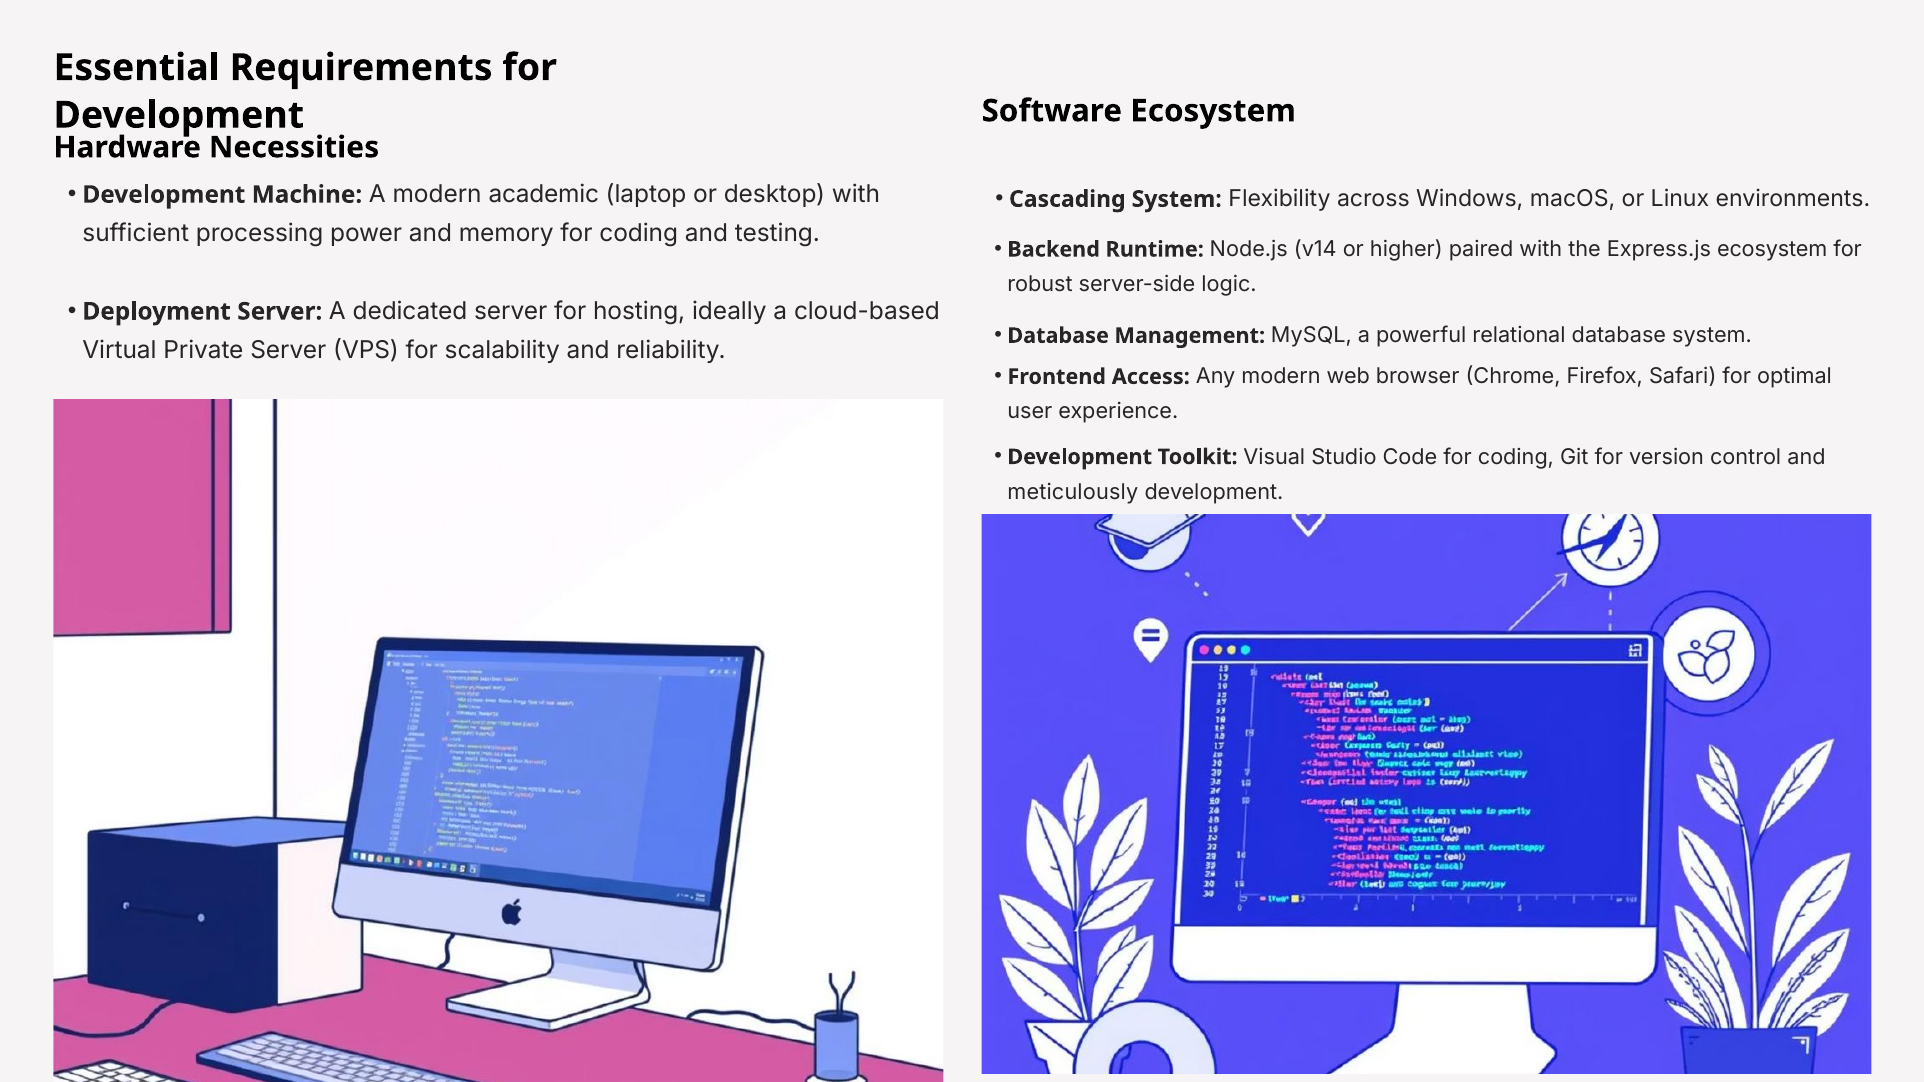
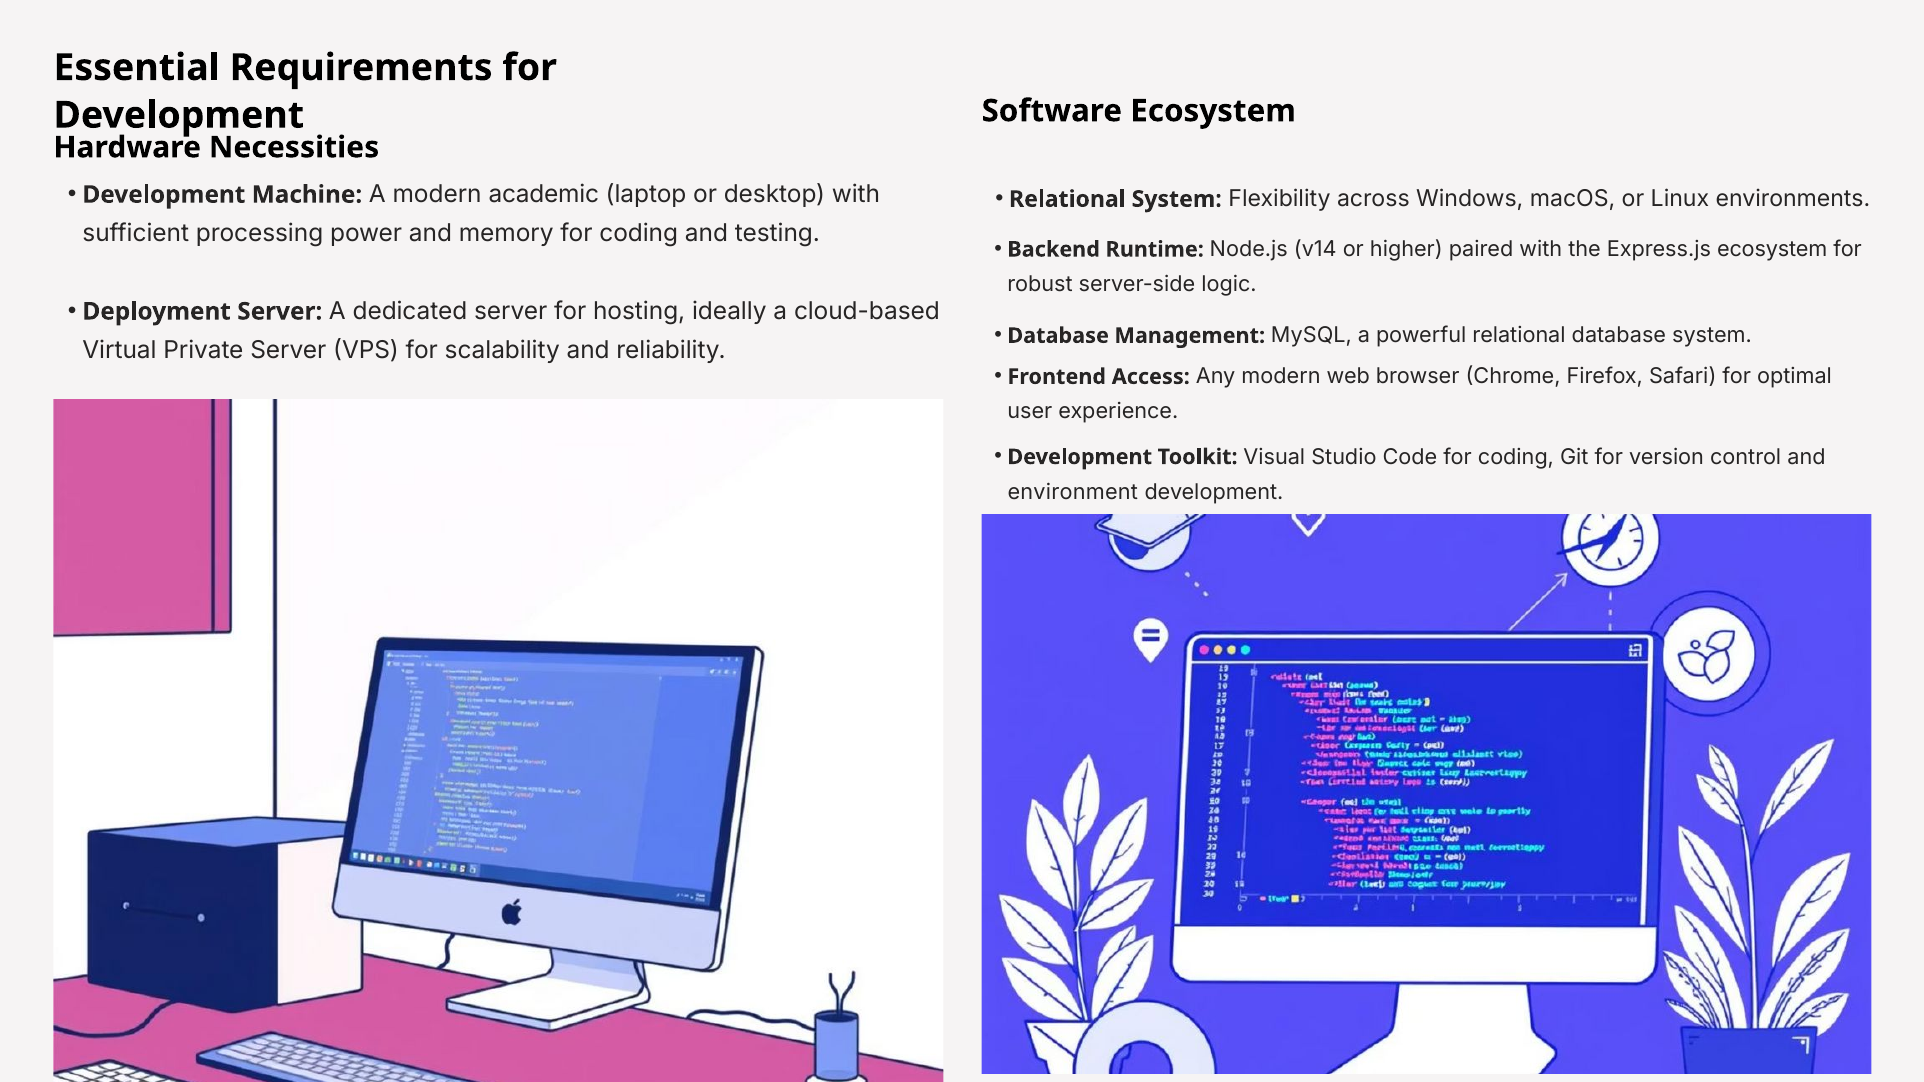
Cascading: Cascading -> Relational (1067, 199)
meticulously: meticulously -> environment (1073, 492)
